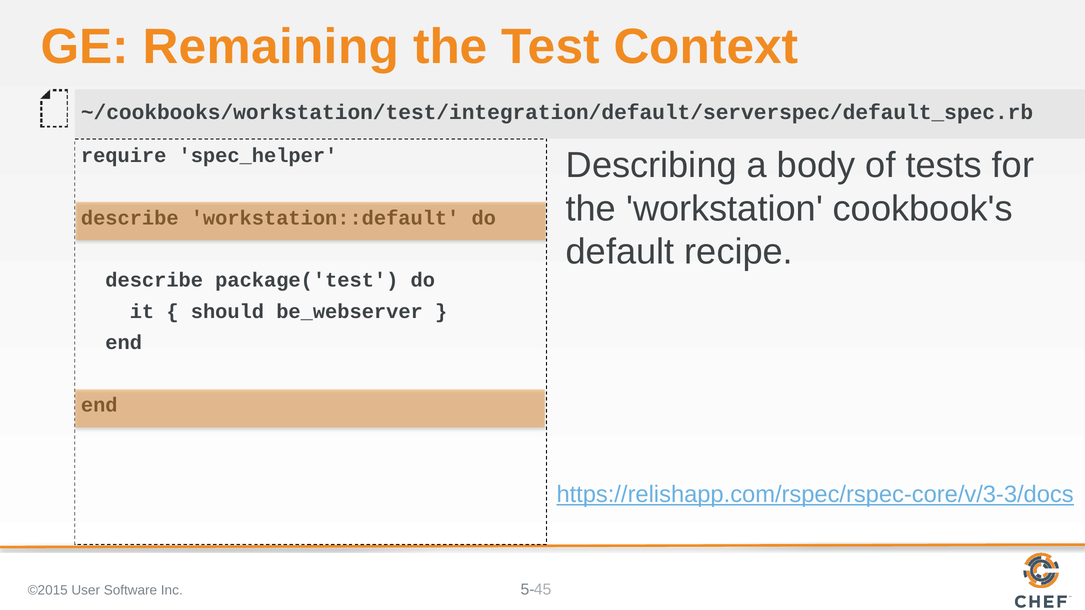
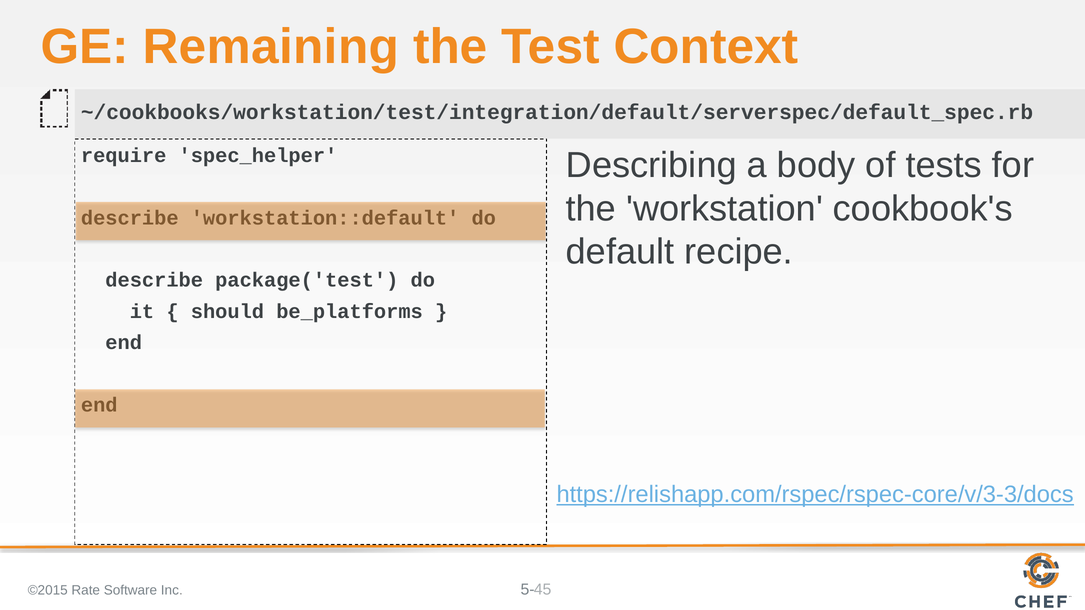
be_webserver: be_webserver -> be_platforms (350, 312)
User: User -> Rate (86, 591)
